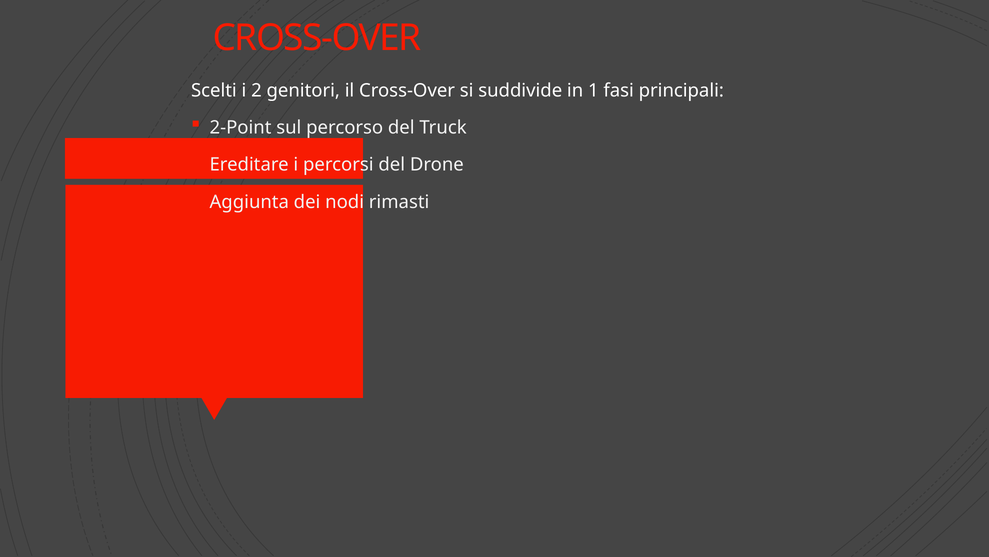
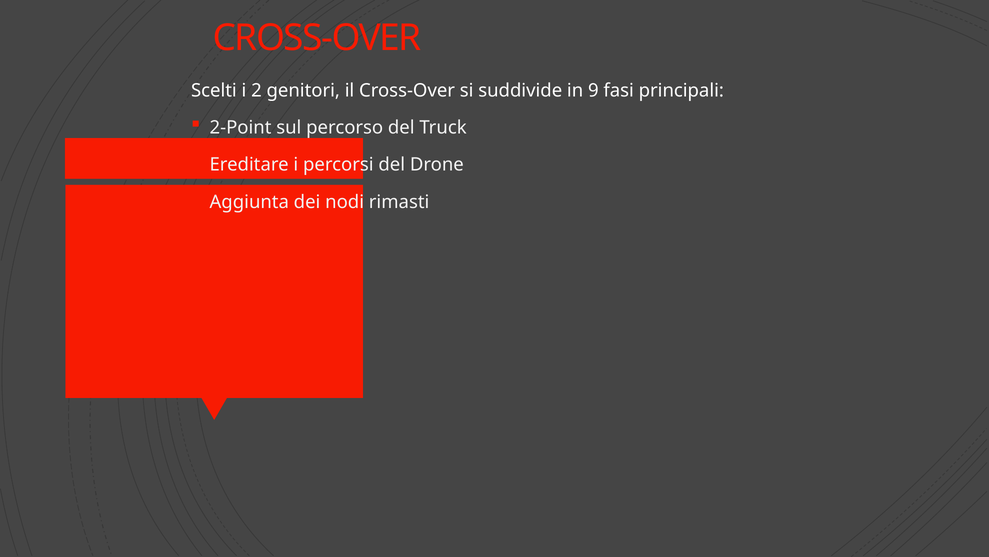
1: 1 -> 9 (593, 91)
